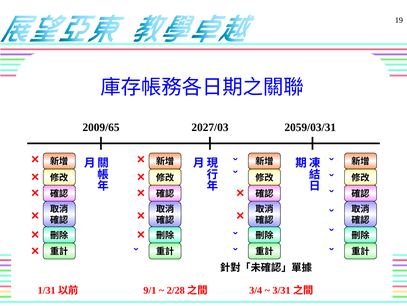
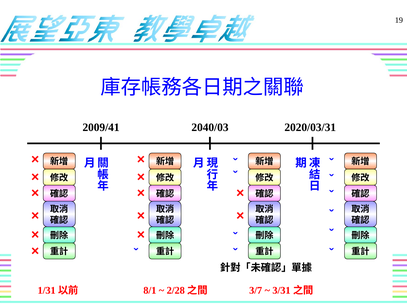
2009/65: 2009/65 -> 2009/41 (101, 127)
2027/03: 2027/03 -> 2040/03 (210, 127)
2059/03/31: 2059/03/31 -> 2020/03/31 (310, 127)
9/1: 9/1 -> 8/1 (150, 290)
3/4: 3/4 -> 3/7 (256, 290)
